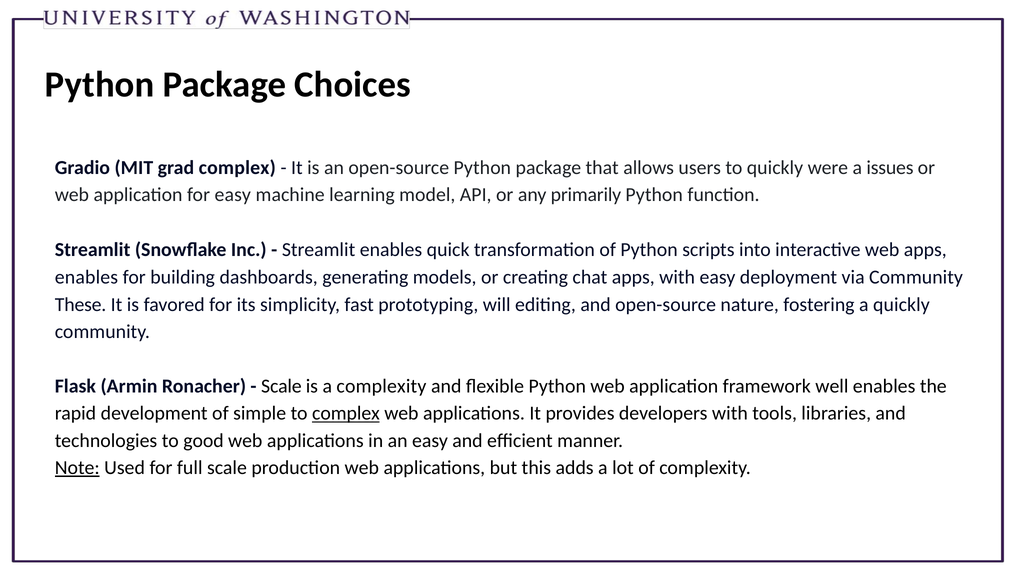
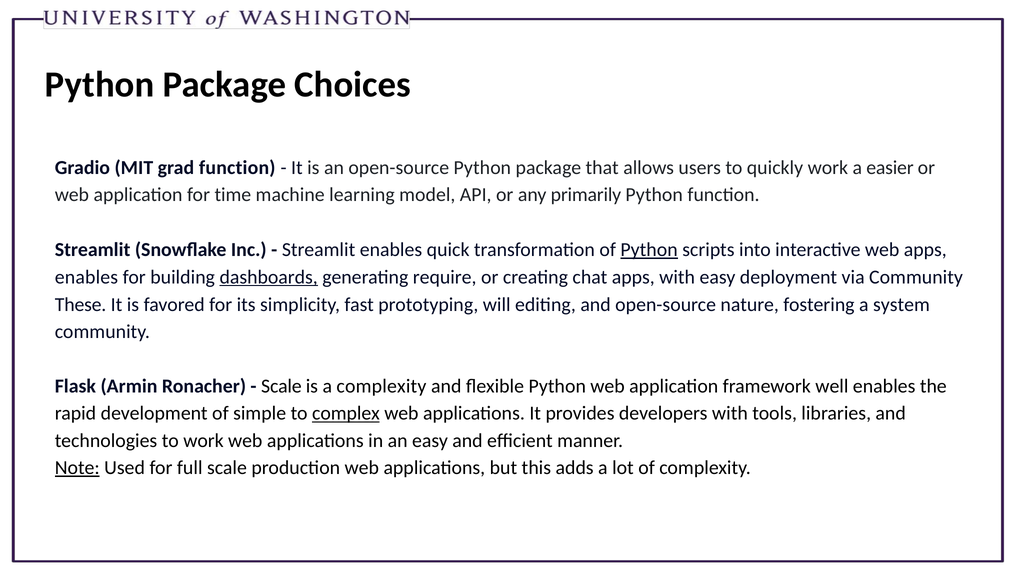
grad complex: complex -> function (237, 168)
quickly were: were -> work (828, 168)
issues: issues -> easier (890, 168)
for easy: easy -> time (233, 195)
Python underline: none -> present (649, 250)
dashboards underline: none -> present (269, 277)
models: models -> require (445, 277)
a quickly: quickly -> system (901, 305)
to good: good -> work (203, 441)
